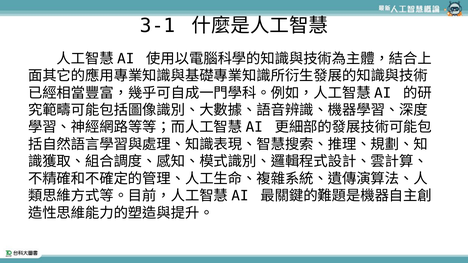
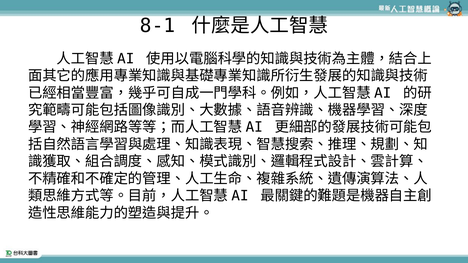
3-1: 3-1 -> 8-1 (158, 26)
